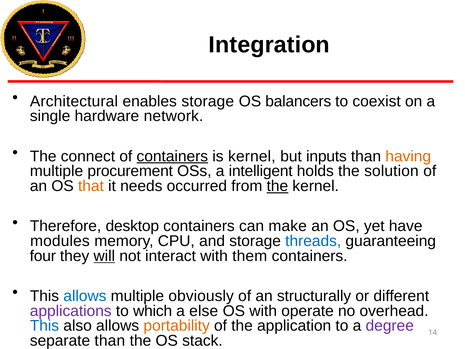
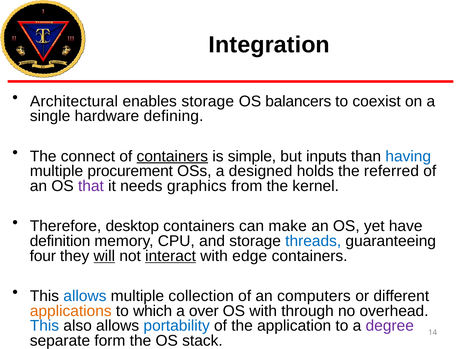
network: network -> defining (174, 116)
is kernel: kernel -> simple (252, 156)
having colour: orange -> blue (408, 156)
intelligent: intelligent -> designed (261, 171)
solution: solution -> referred (391, 171)
that colour: orange -> purple (91, 186)
occurred: occurred -> graphics (197, 186)
the underline: present -> none (277, 186)
modules: modules -> definition (60, 241)
interact underline: none -> present (171, 256)
them: them -> edge (250, 256)
obviously: obviously -> collection (201, 296)
structurally: structurally -> computers (314, 296)
applications colour: purple -> orange (71, 311)
else: else -> over (204, 311)
operate: operate -> through (308, 311)
portability colour: orange -> blue (177, 326)
separate than: than -> form (110, 341)
